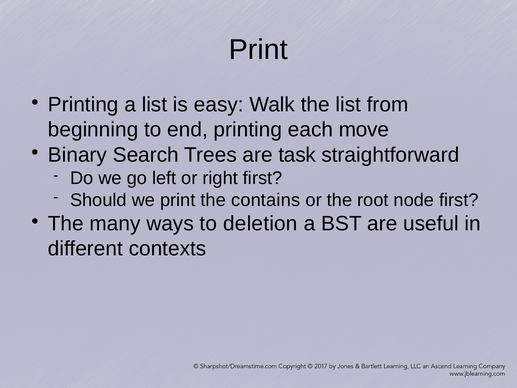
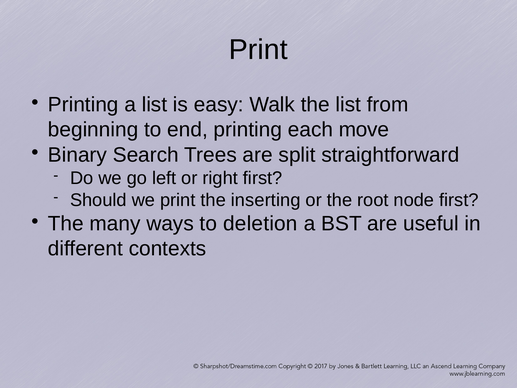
task: task -> split (297, 155)
contains: contains -> inserting (266, 200)
